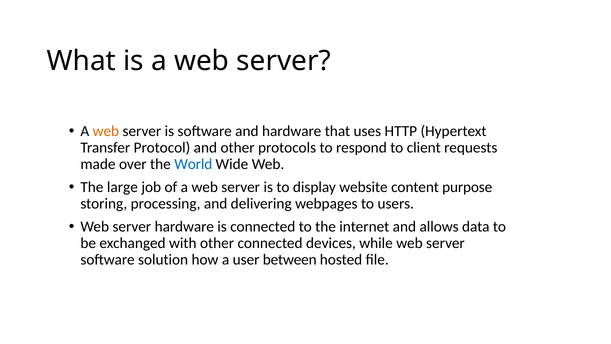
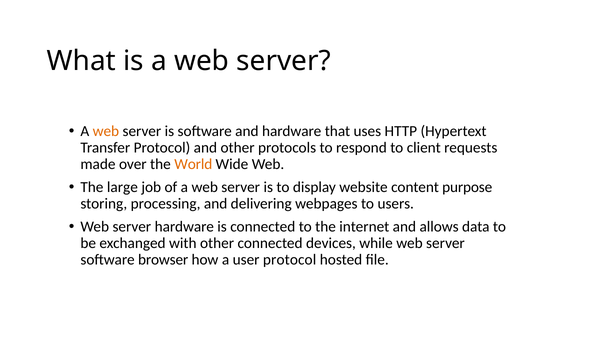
World colour: blue -> orange (193, 164)
solution: solution -> browser (163, 259)
user between: between -> protocol (290, 259)
